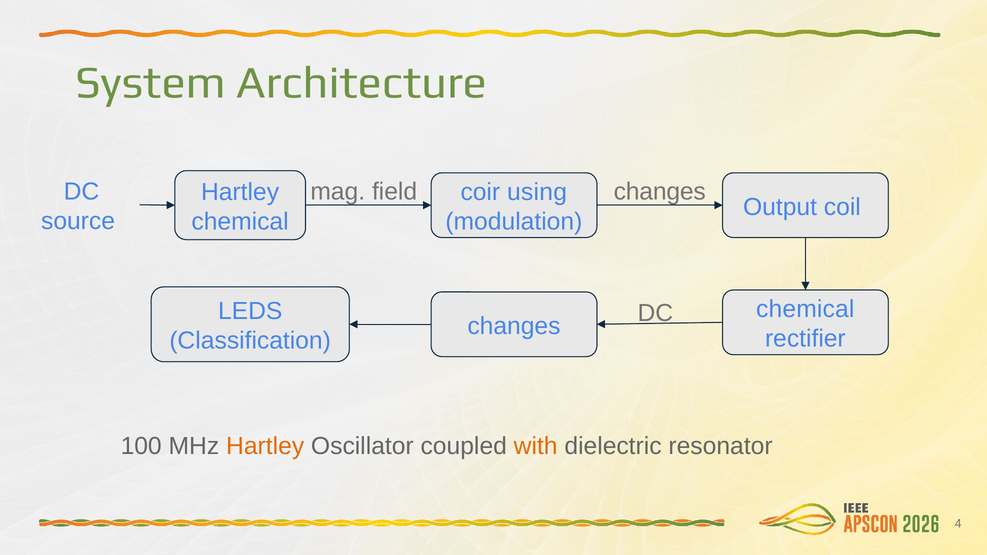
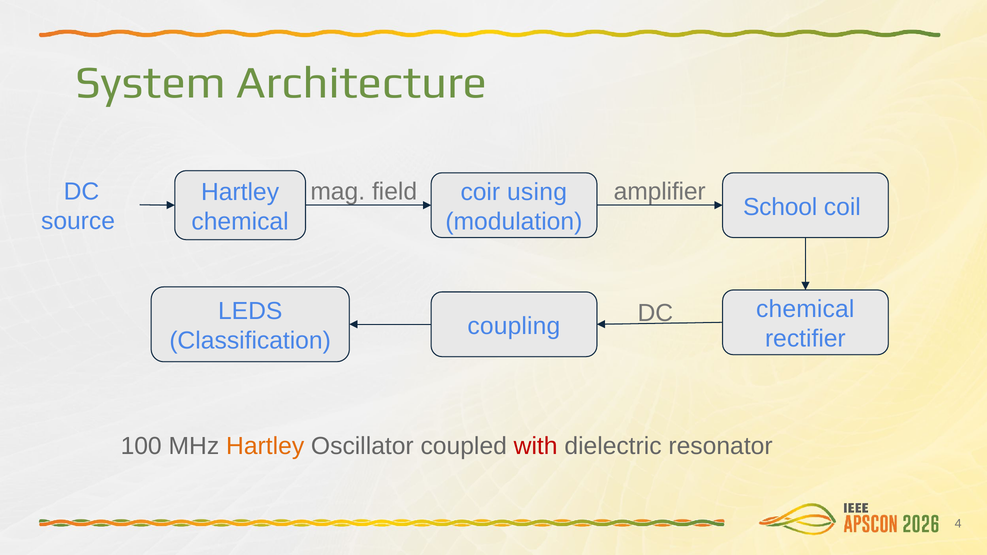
field changes: changes -> amplifier (660, 192)
Output: Output -> School (780, 207)
changes: changes -> coupling (514, 326)
with colour: orange -> red (536, 446)
